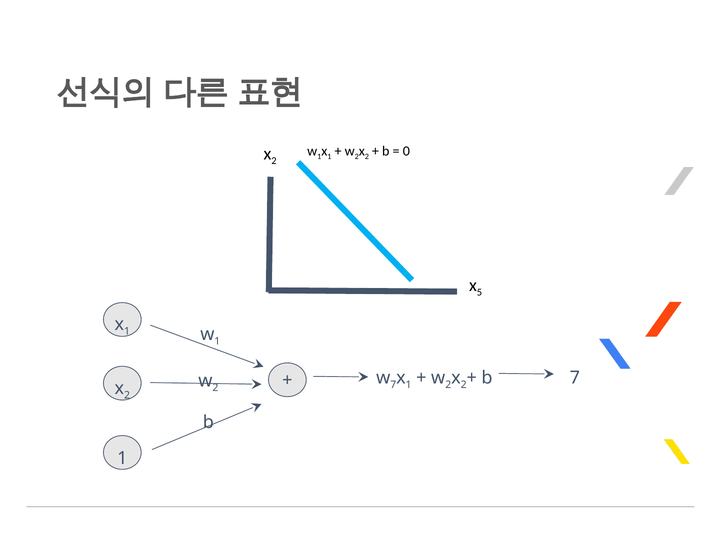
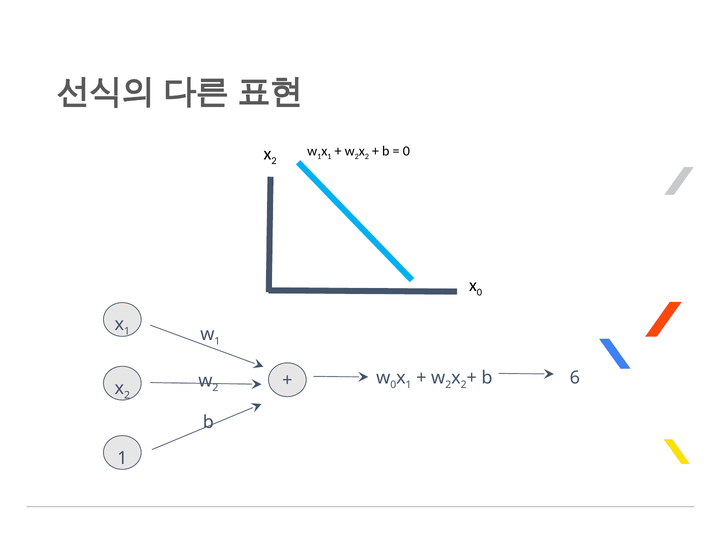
5: 5 -> 0 (479, 292)
7: 7 -> 0 (393, 385)
b 7: 7 -> 6 (575, 378)
